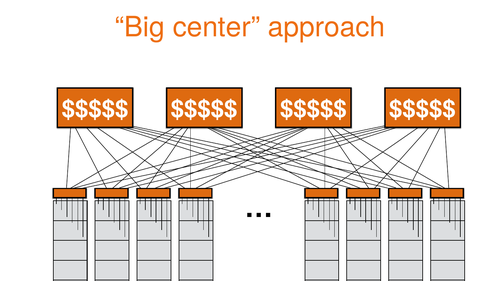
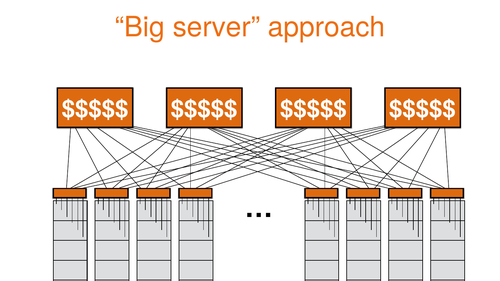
center: center -> server (216, 27)
